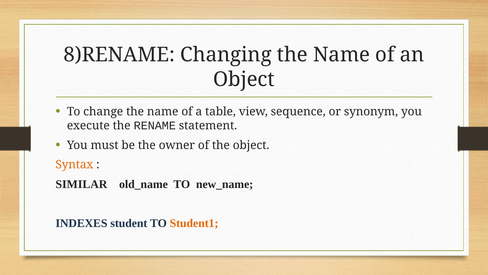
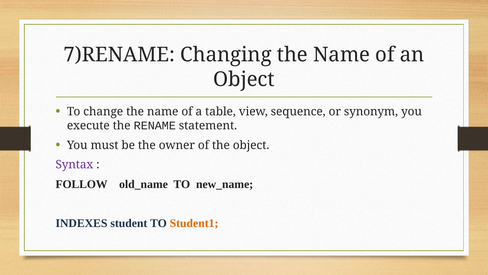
8)RENAME: 8)RENAME -> 7)RENAME (119, 55)
Syntax colour: orange -> purple (74, 164)
SIMILAR: SIMILAR -> FOLLOW (82, 184)
